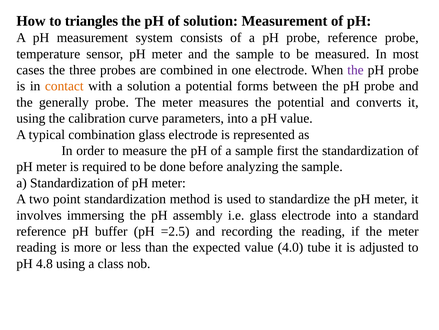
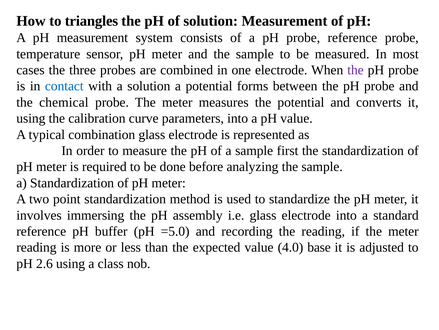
contact colour: orange -> blue (64, 86)
generally: generally -> chemical (64, 102)
=2.5: =2.5 -> =5.0 (175, 231)
tube: tube -> base (319, 247)
4.8: 4.8 -> 2.6 (44, 263)
